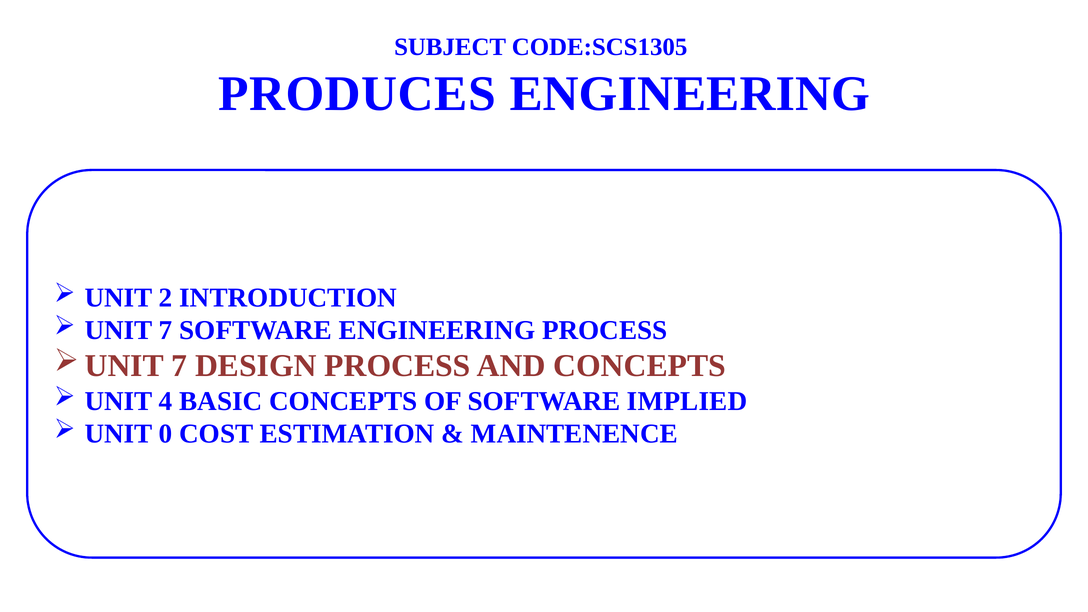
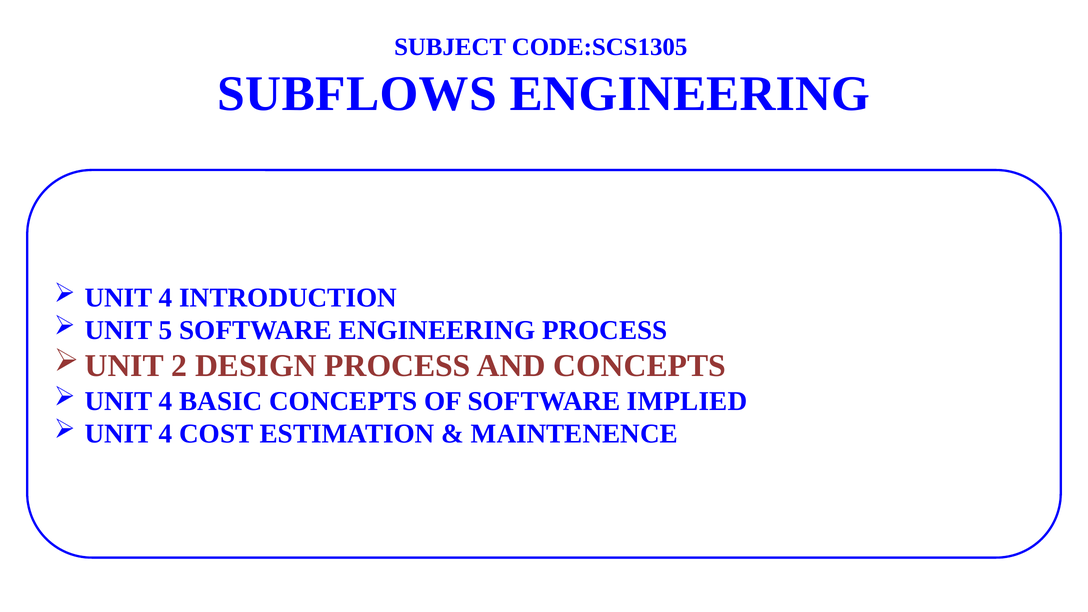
PRODUCES: PRODUCES -> SUBFLOWS (357, 94)
2: 2 -> 4 (166, 298)
UNIT 7: 7 -> 5 (166, 330)
7: 7 -> 2 (179, 366)
0: 0 -> 4 (166, 434)
